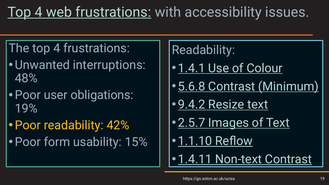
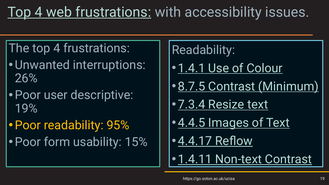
48%: 48% -> 26% (26, 78)
5.6.8: 5.6.8 -> 8.7.5 (192, 86)
obligations: obligations -> descriptive (102, 95)
9.4.2: 9.4.2 -> 7.3.4 (192, 105)
2.5.7: 2.5.7 -> 4.4.5 (192, 123)
42%: 42% -> 95% (118, 125)
1.1.10: 1.1.10 -> 4.4.17 (195, 141)
